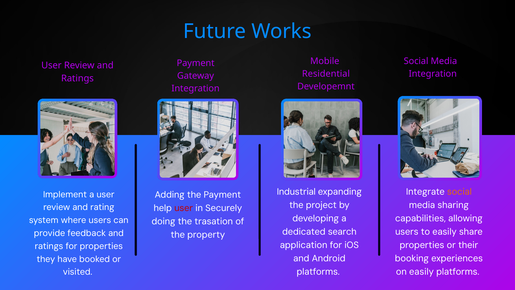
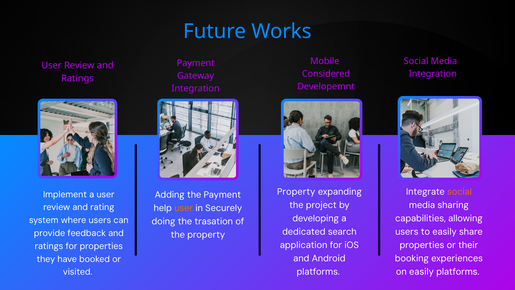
Residential: Residential -> Considered (326, 74)
Industrial: Industrial -> Property (296, 192)
user colour: red -> orange (184, 208)
